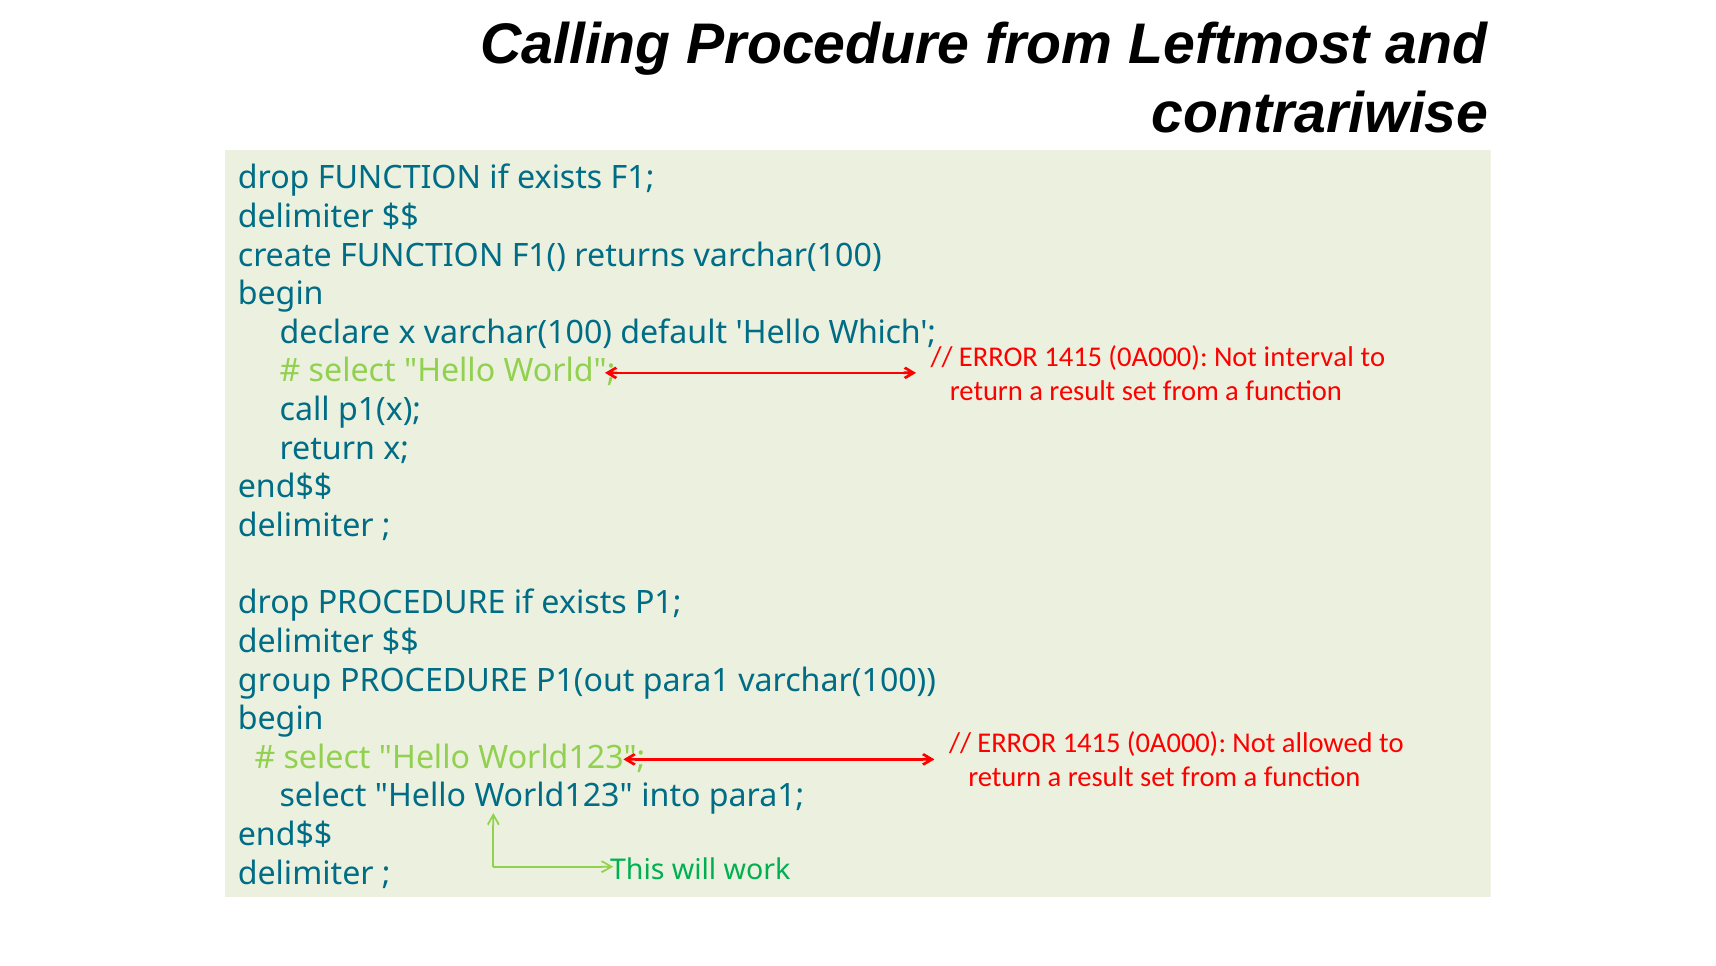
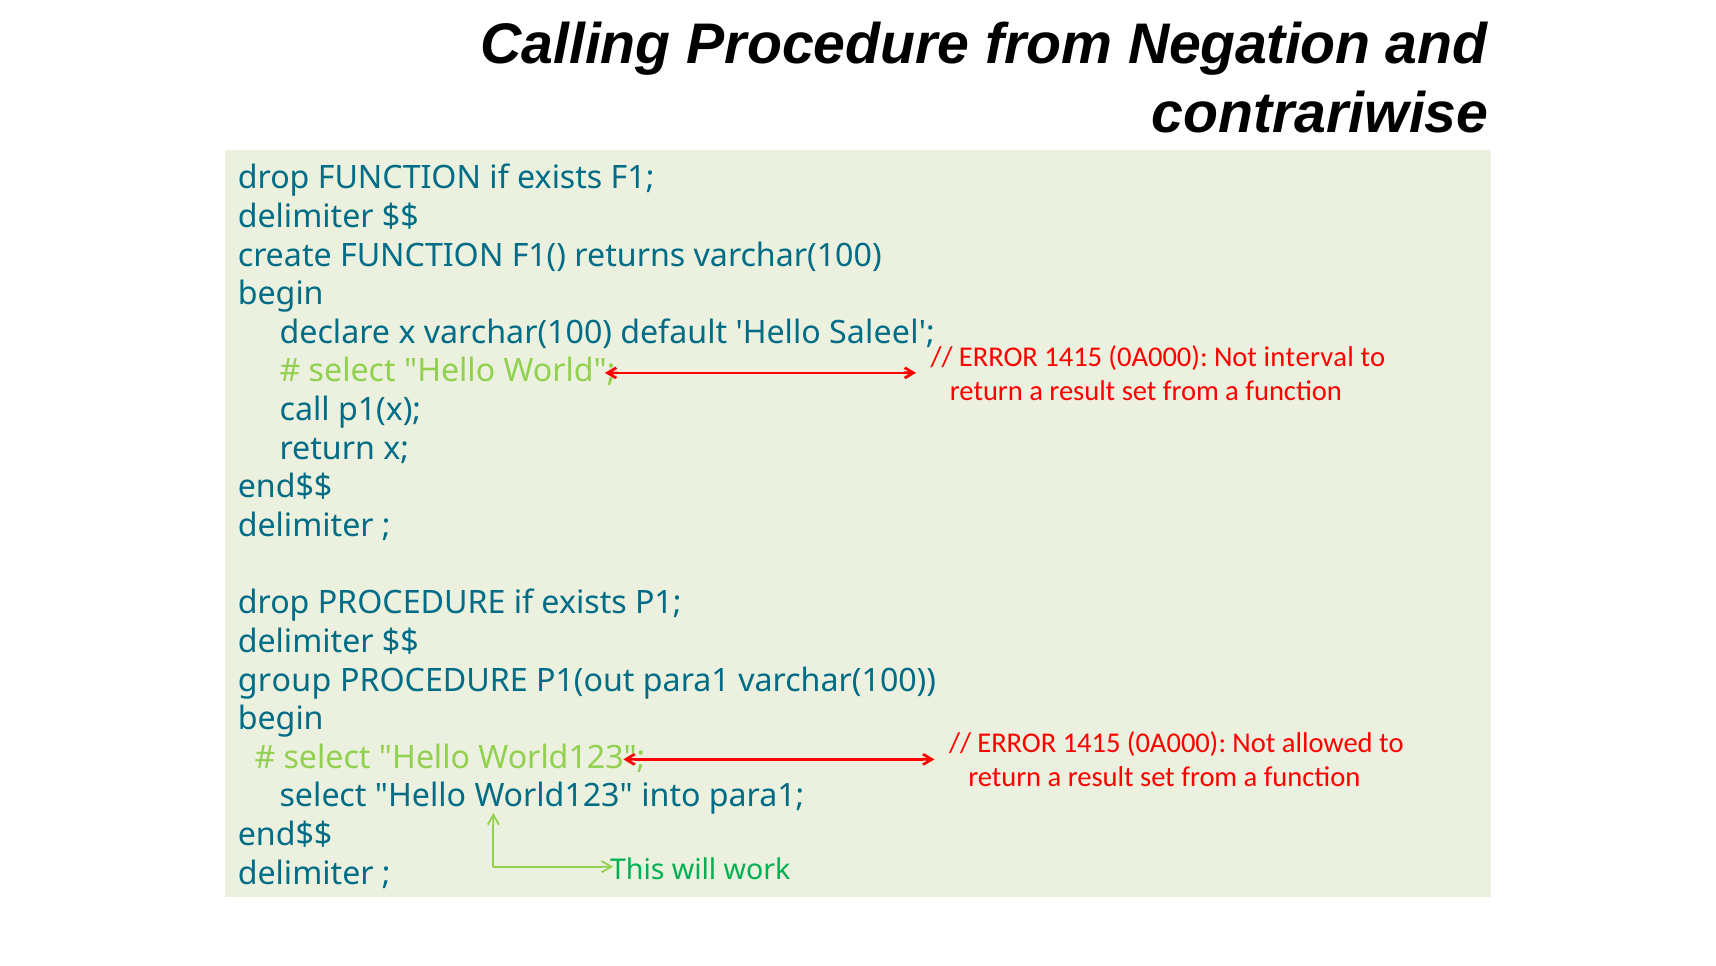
Leftmost: Leftmost -> Negation (1249, 45)
Which: Which -> Saleel (882, 332)
